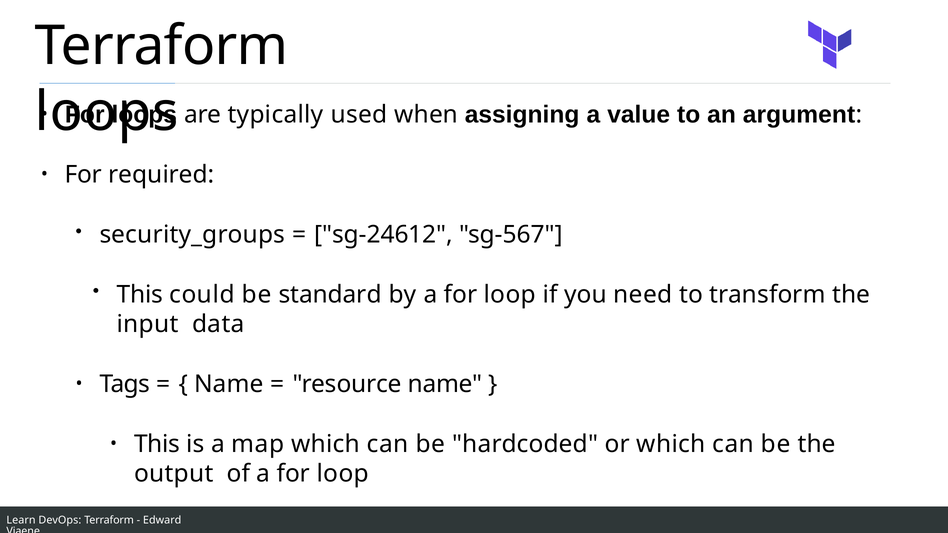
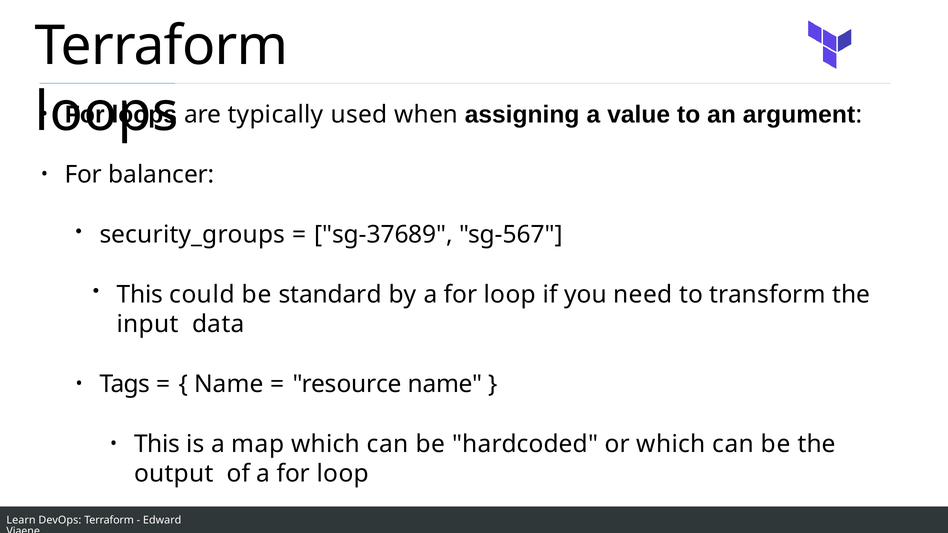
required: required -> balancer (161, 175)
sg-24612: sg-24612 -> sg-37689 (384, 235)
